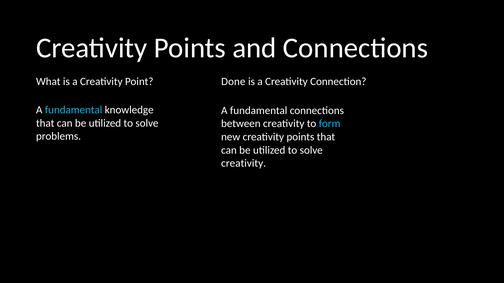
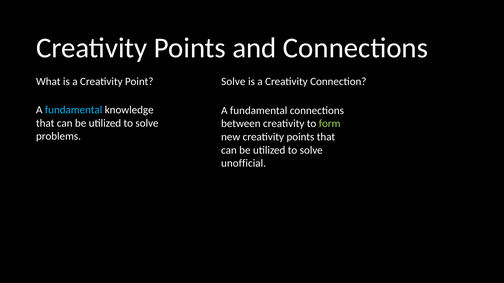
Point Done: Done -> Solve (233, 82)
form colour: light blue -> light green (330, 124)
creativity: creativity -> unofficial (244, 164)
